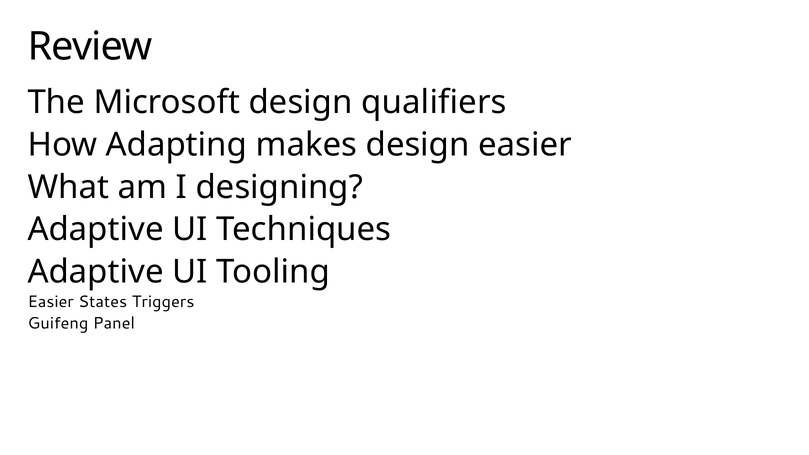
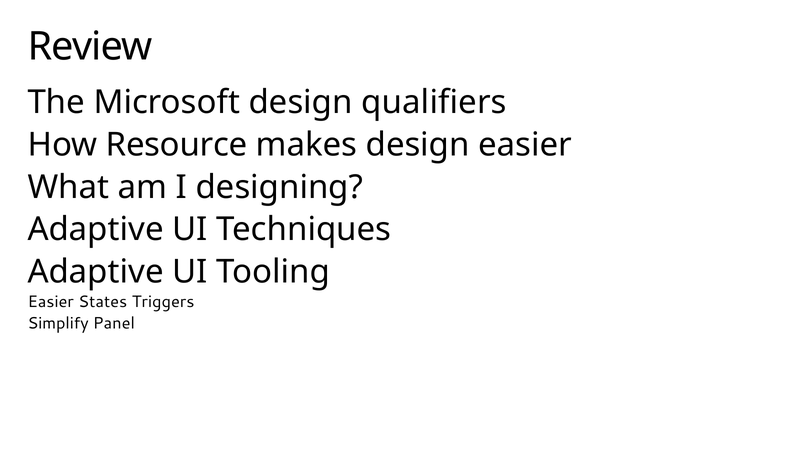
Adapting: Adapting -> Resource (177, 145)
Guifeng: Guifeng -> Simplify (58, 323)
